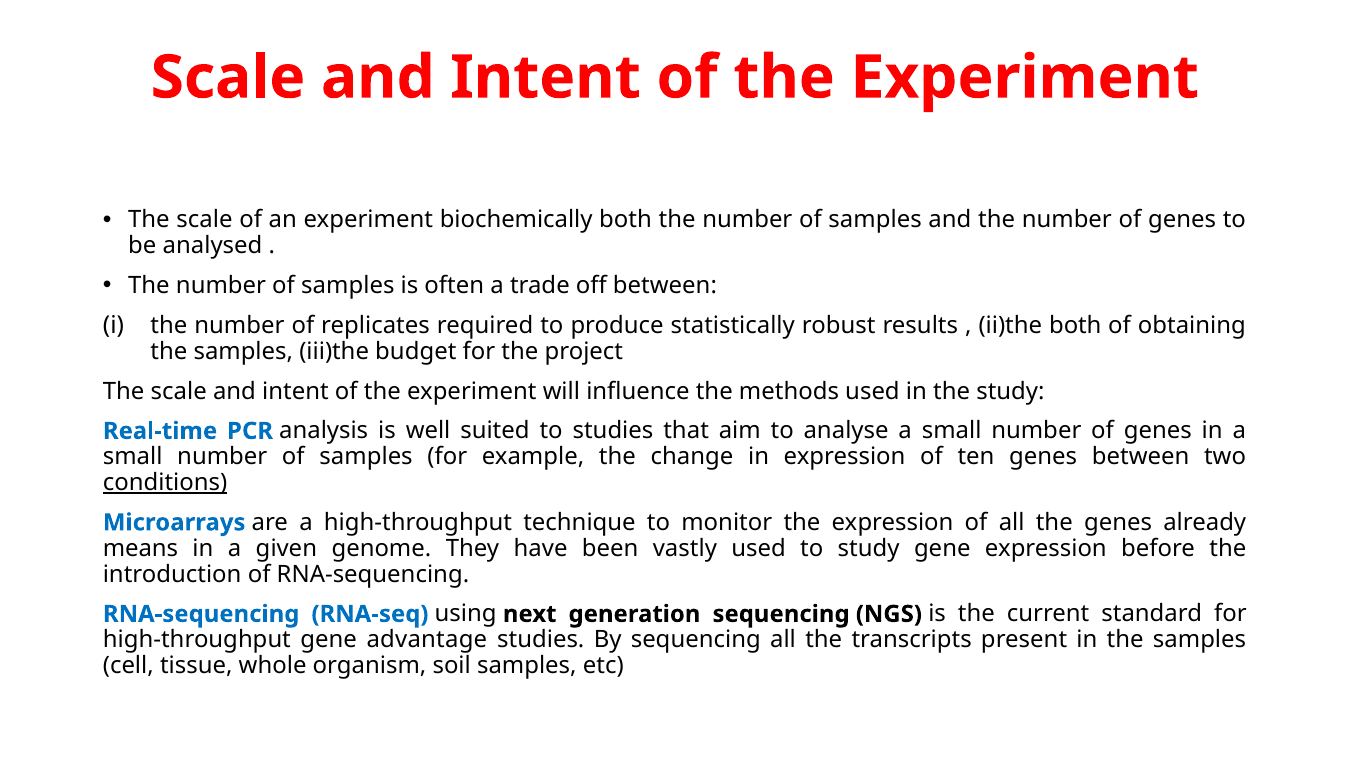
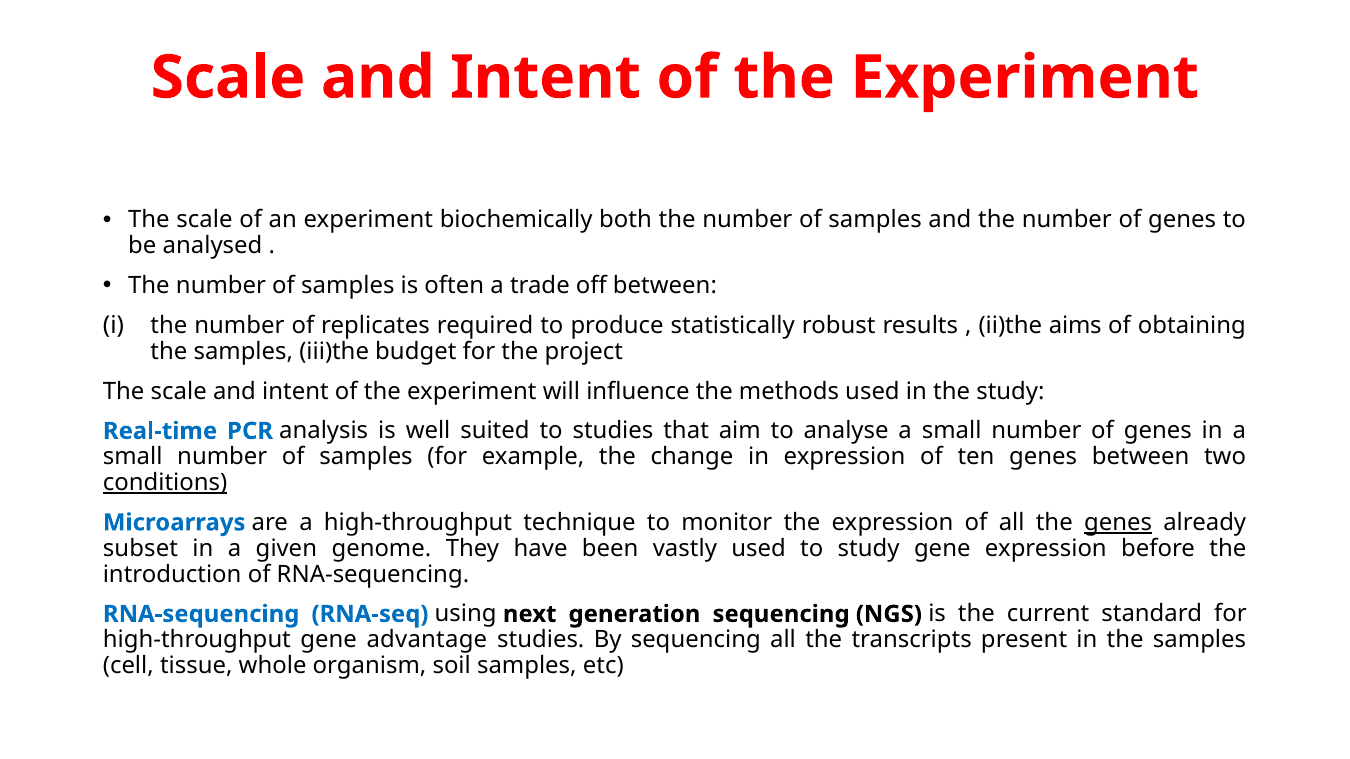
ii)the both: both -> aims (1075, 326)
genes underline: none -> present (1118, 523)
means: means -> subset (140, 549)
